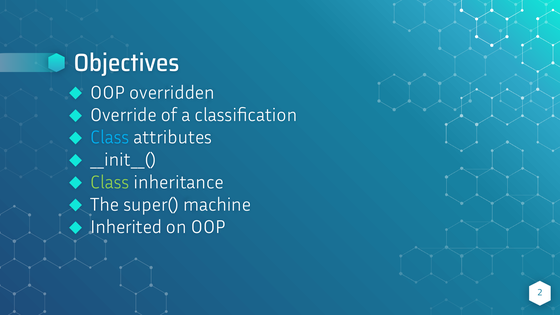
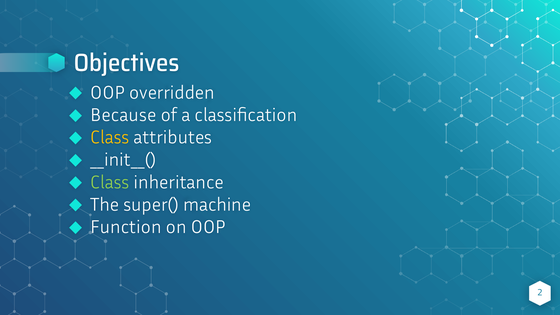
Override: Override -> Because (123, 115)
Class colour: light blue -> yellow (110, 137)
Inherited: Inherited -> Function (126, 227)
